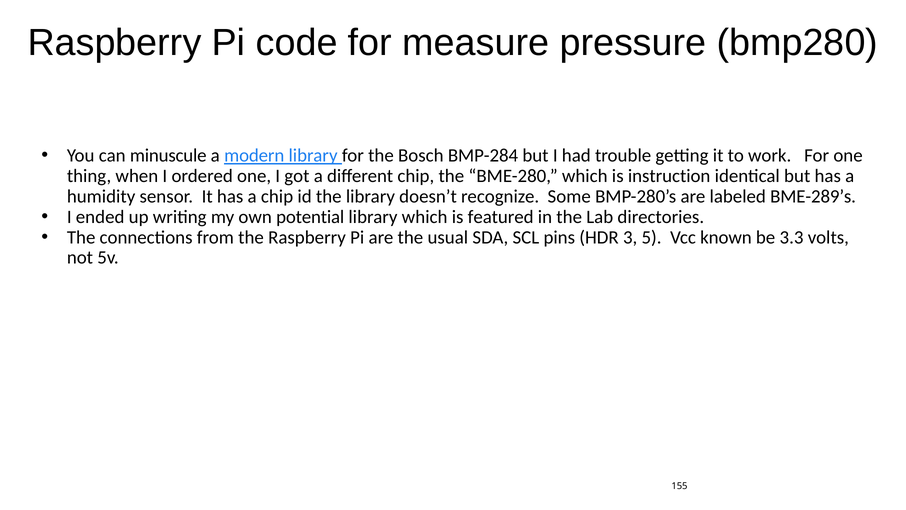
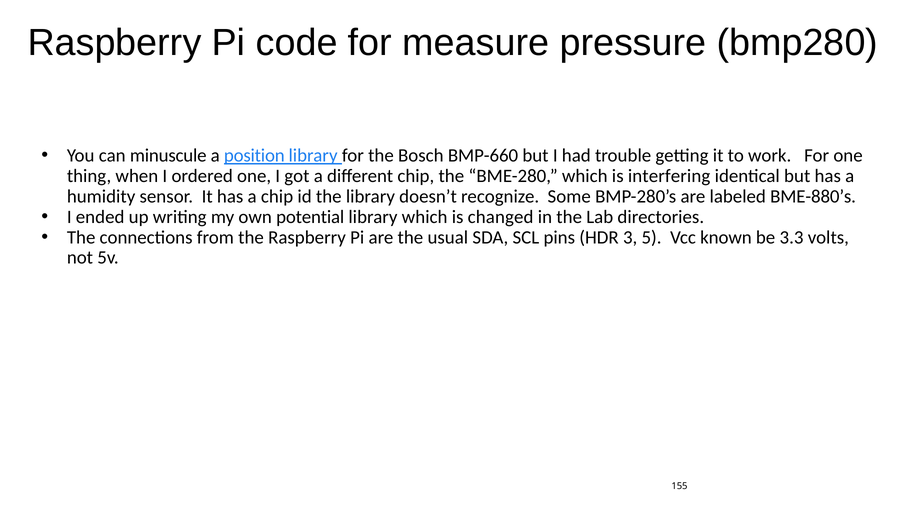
modern: modern -> position (254, 155)
BMP-284: BMP-284 -> BMP-660 (483, 155)
instruction: instruction -> interfering (669, 176)
BME-289’s: BME-289’s -> BME-880’s (813, 196)
featured: featured -> changed (501, 217)
